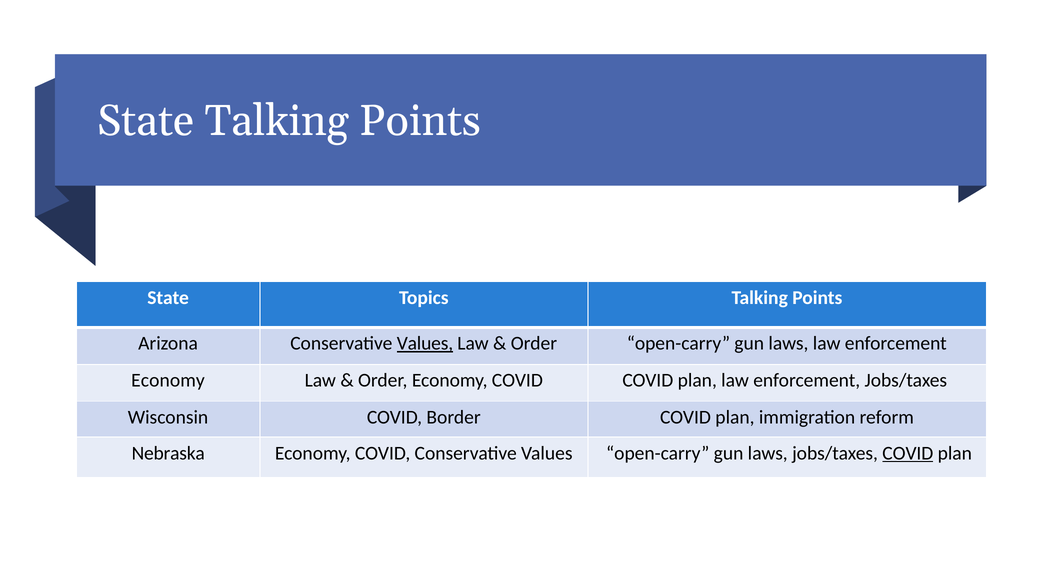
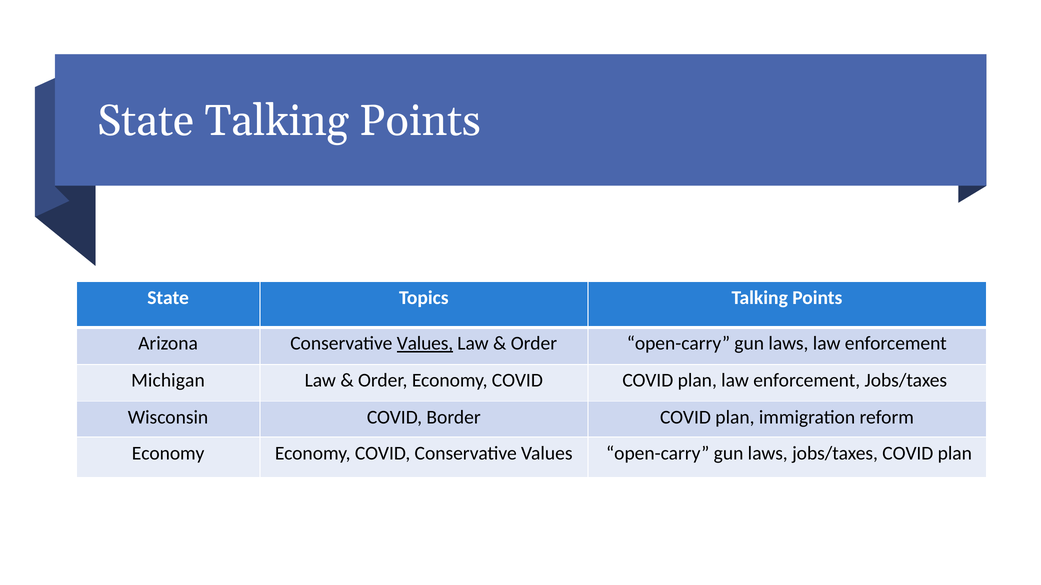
Economy: Economy -> Michigan (168, 381)
Nebraska: Nebraska -> Economy (168, 454)
COVID underline: present -> none (908, 454)
